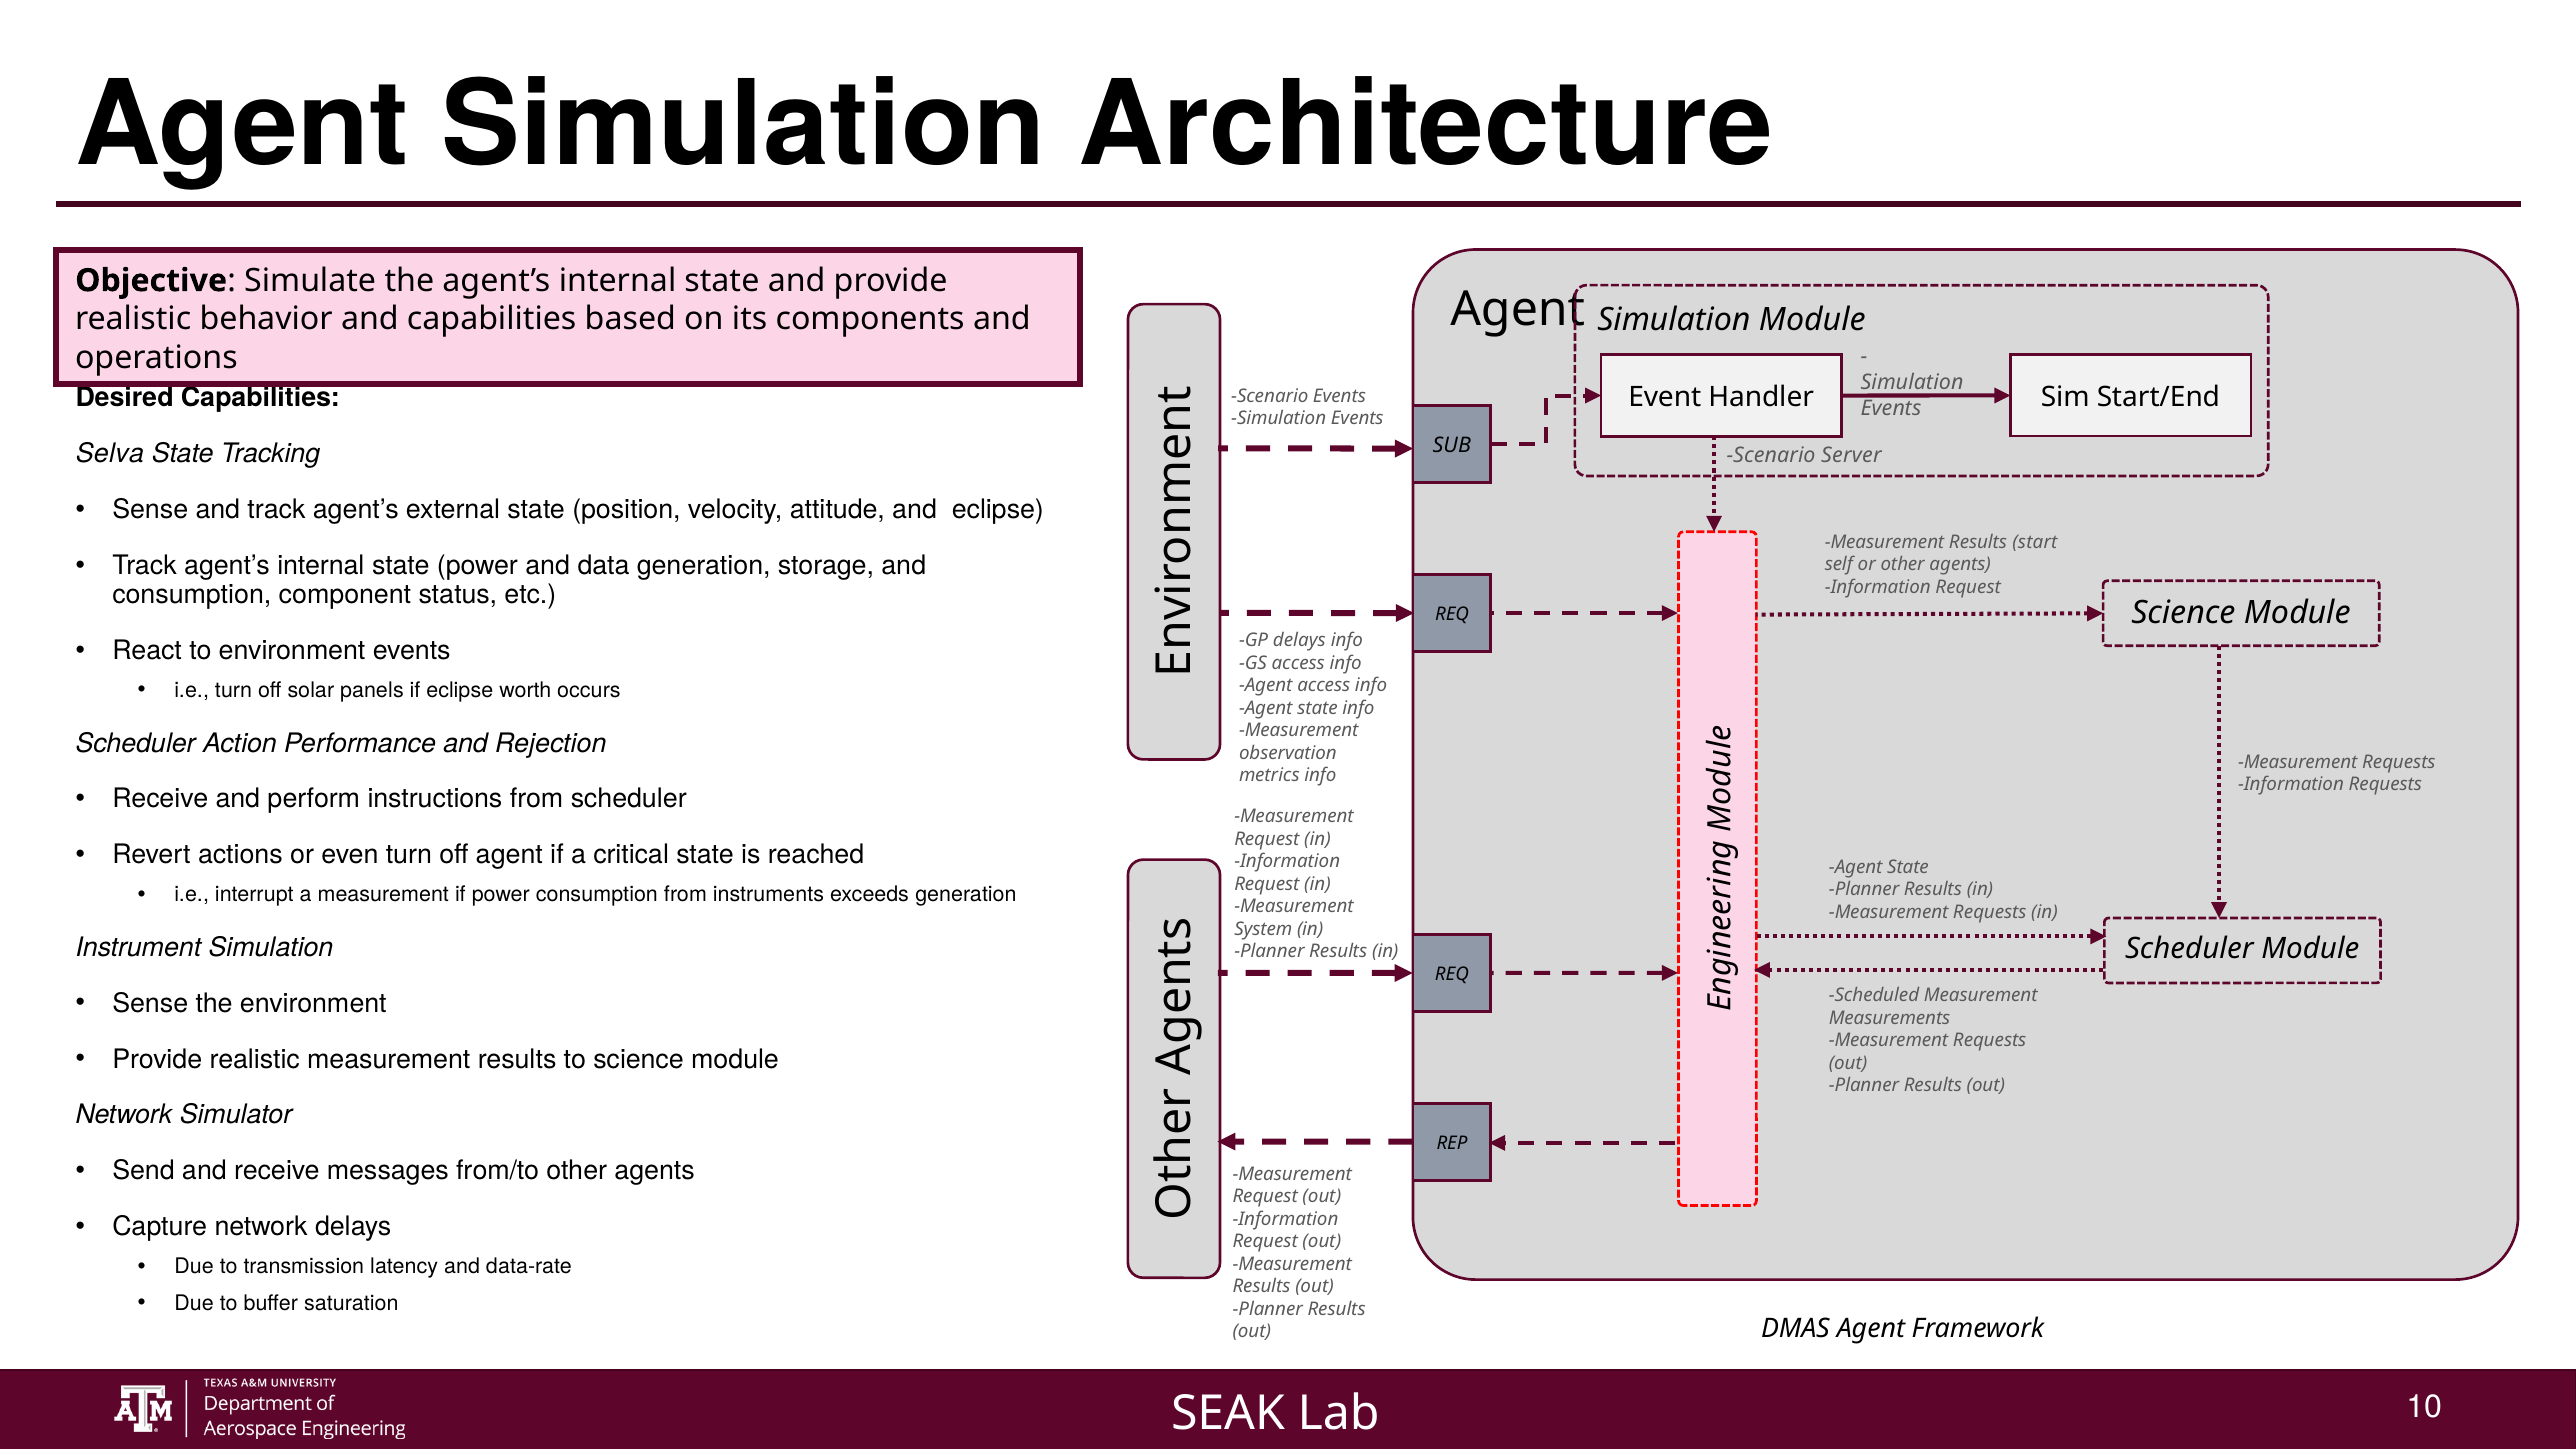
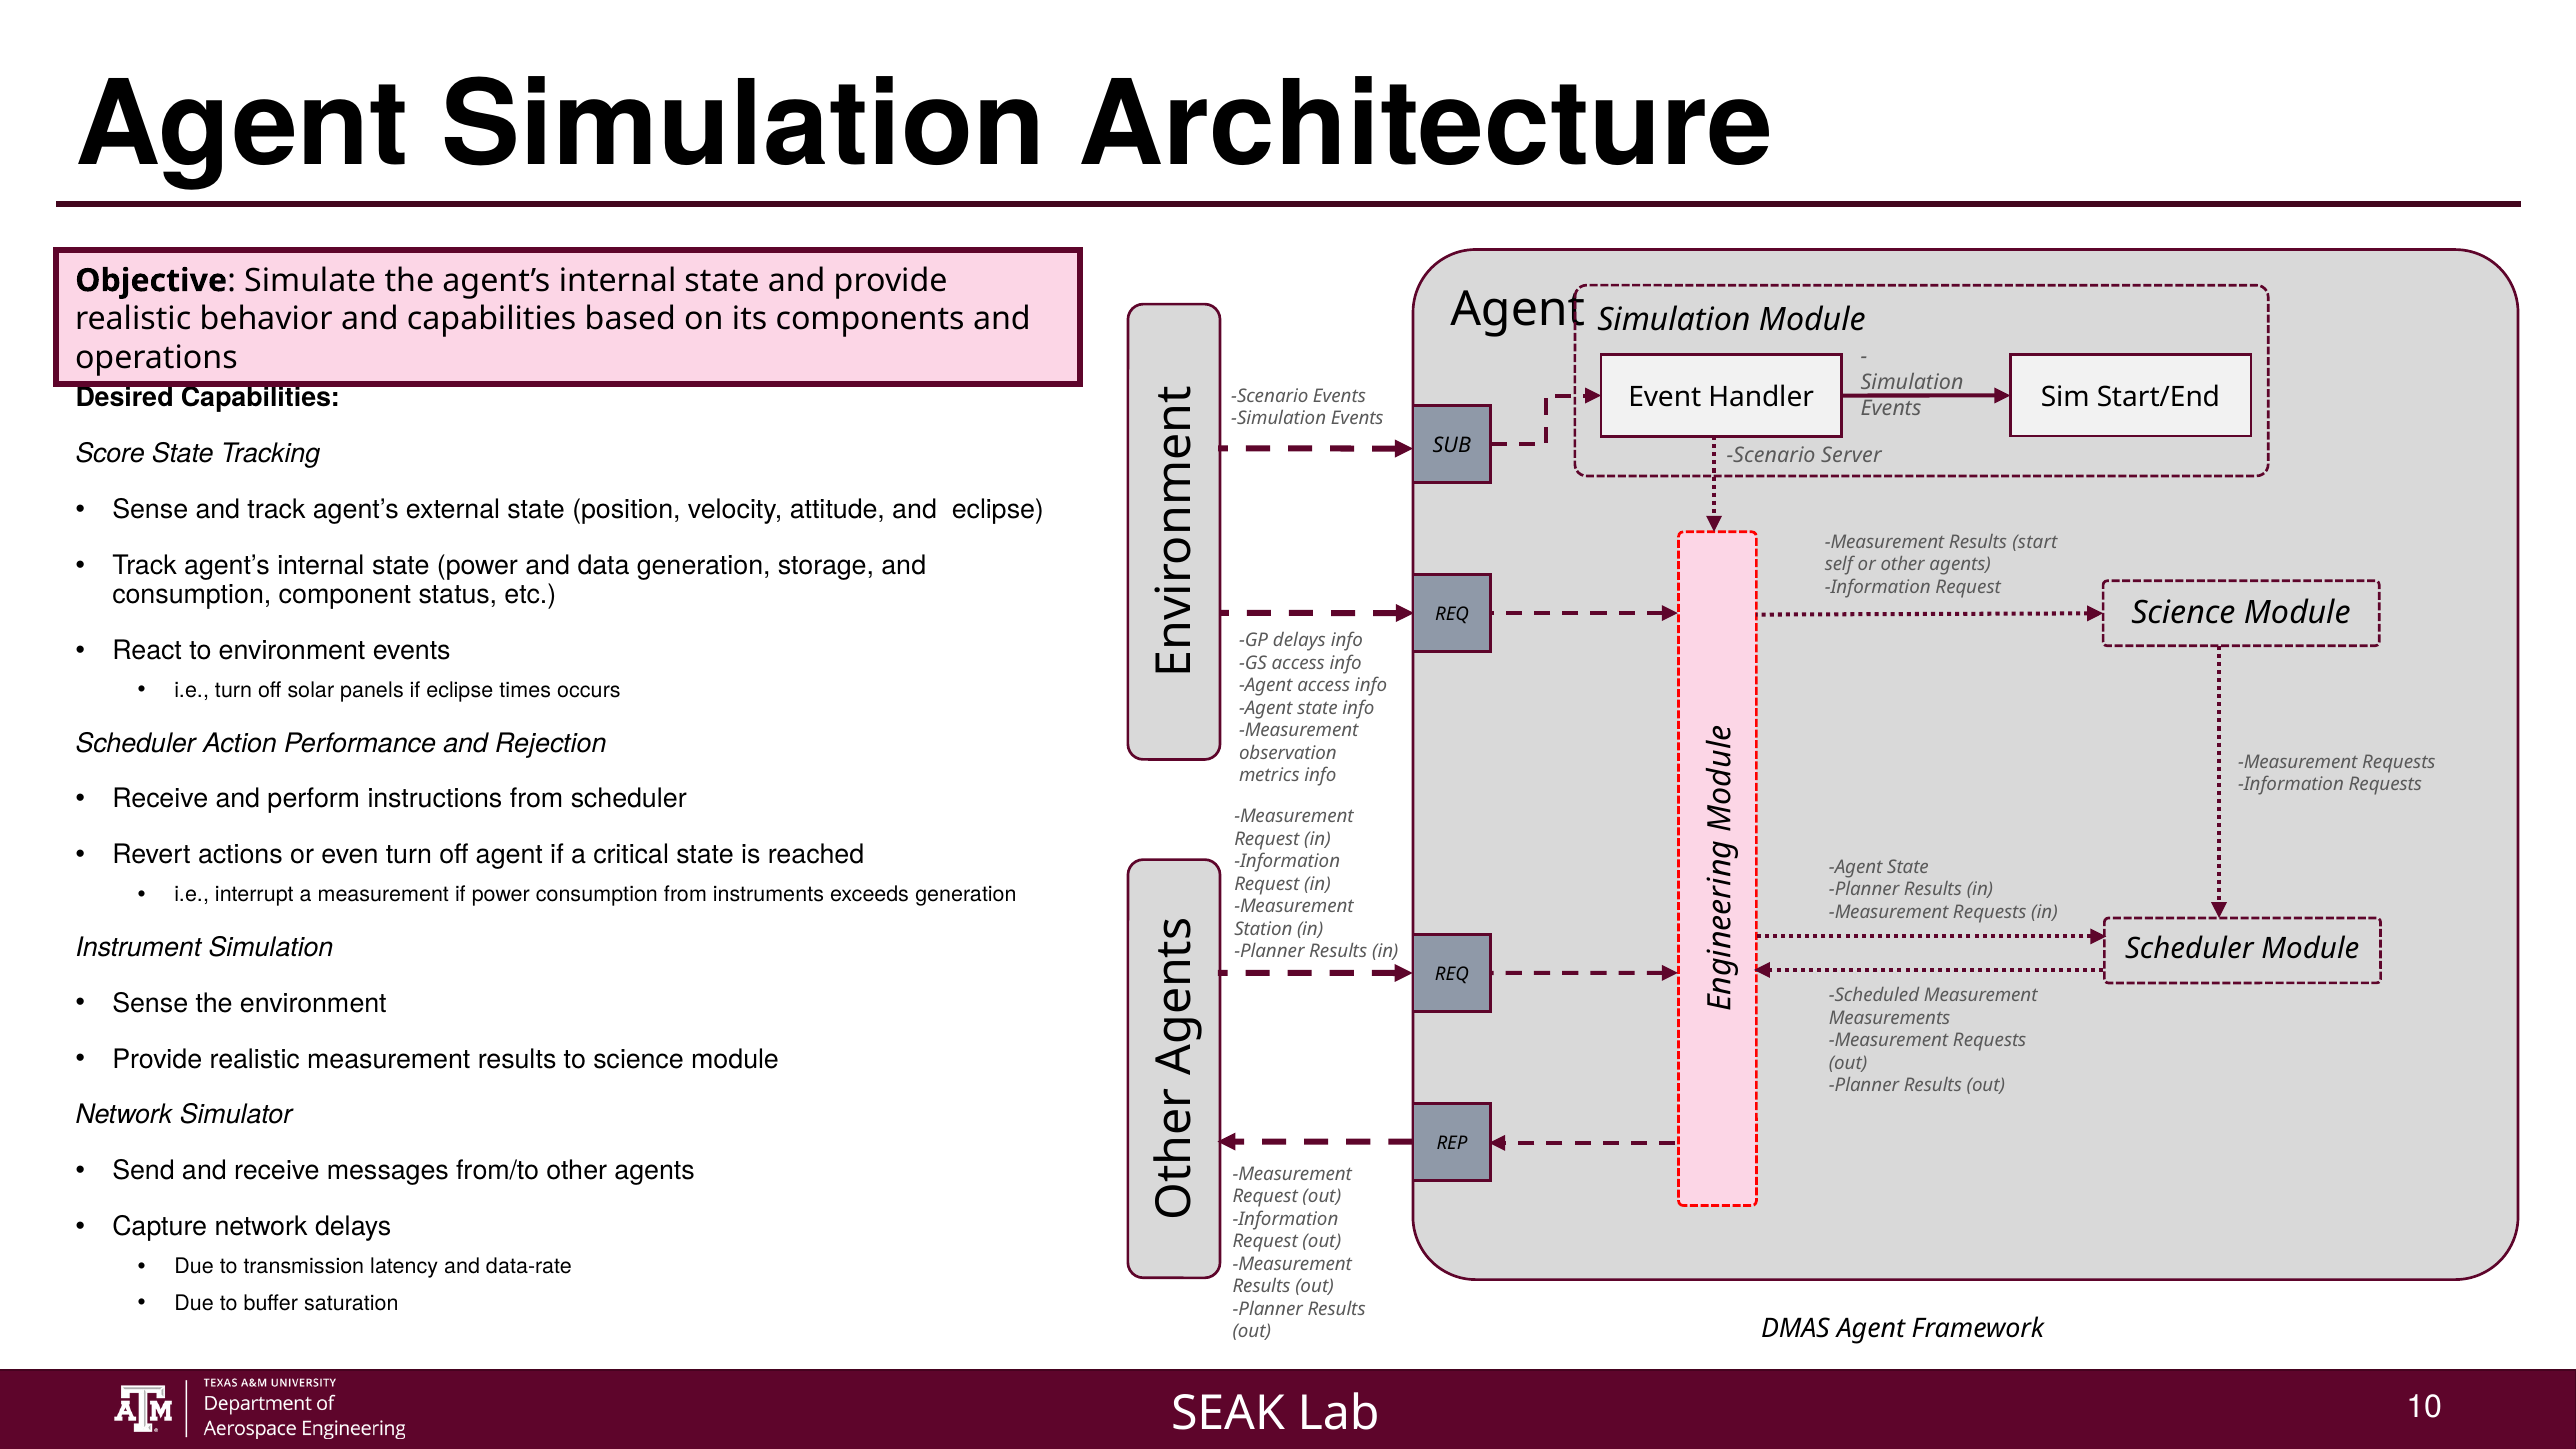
Selva: Selva -> Score (110, 454)
worth: worth -> times (525, 690)
System: System -> Station (1263, 929)
